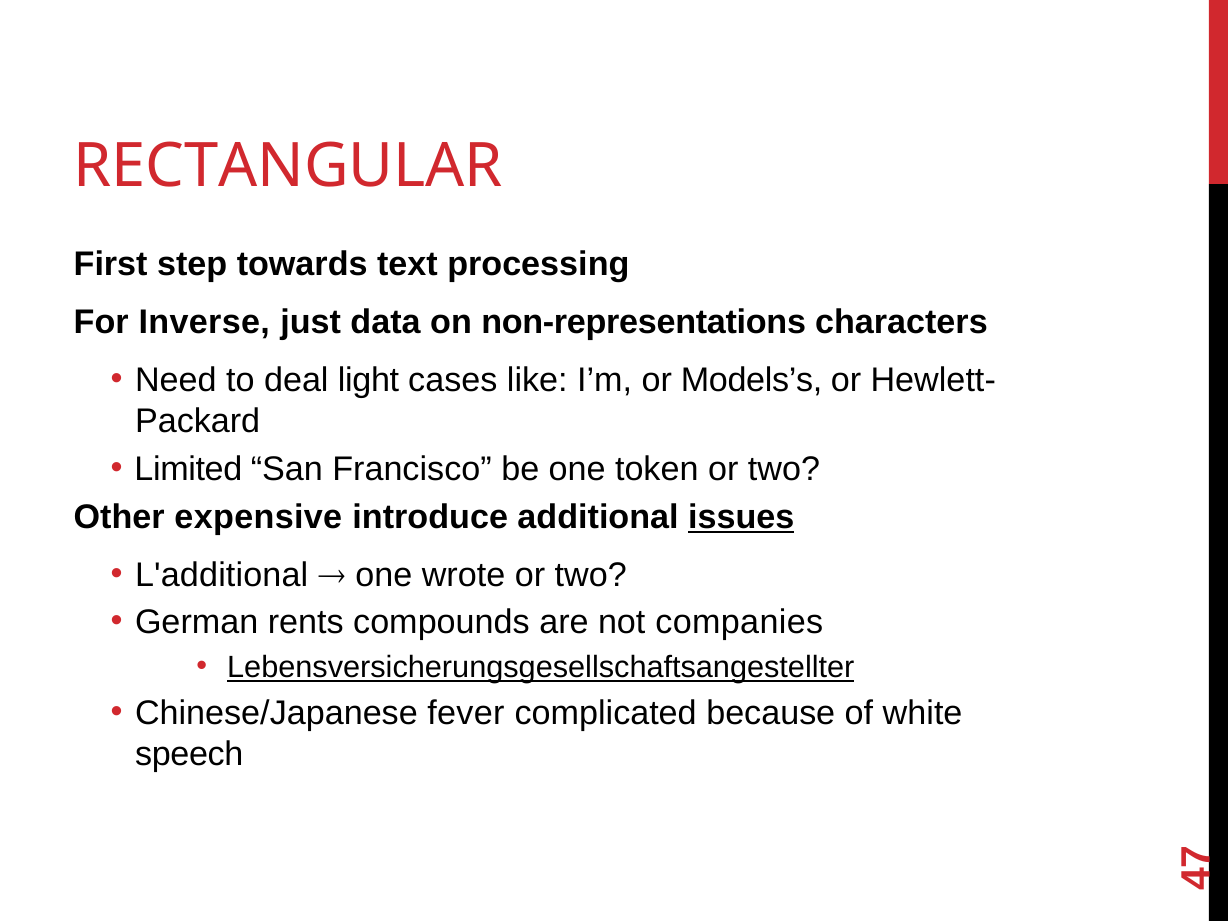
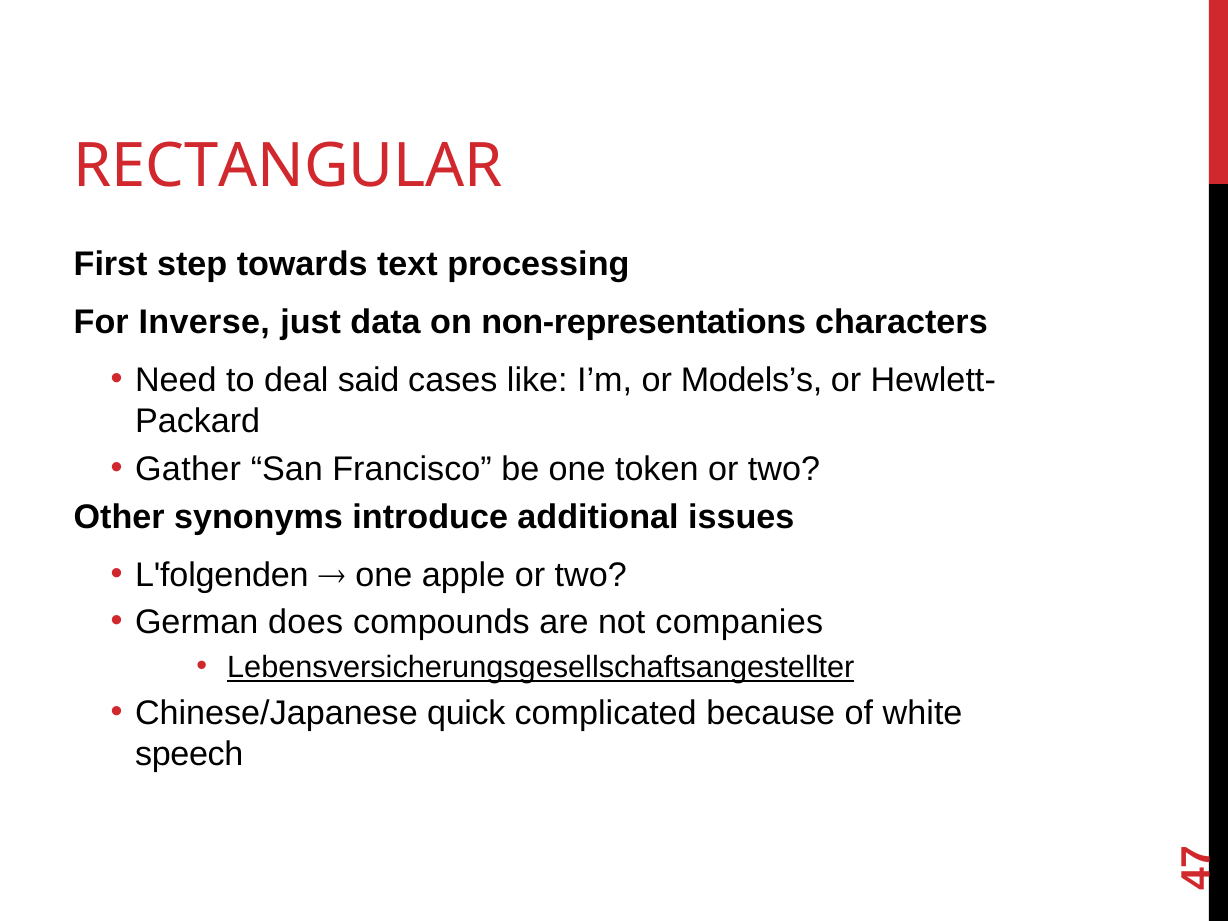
light: light -> said (369, 380)
Limited: Limited -> Gather (188, 469)
expensive: expensive -> synonyms (258, 517)
issues underline: present -> none (741, 517)
L'additional: L'additional -> L'folgenden (222, 575)
wrote: wrote -> apple (464, 575)
rents: rents -> does (306, 623)
fever: fever -> quick (466, 713)
